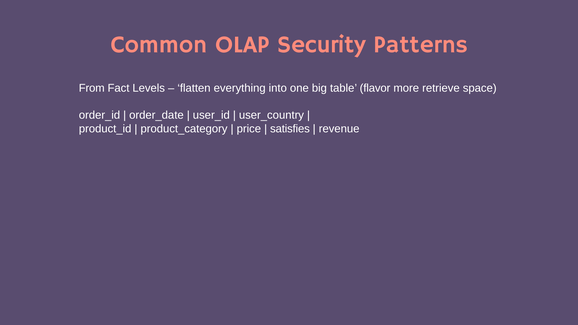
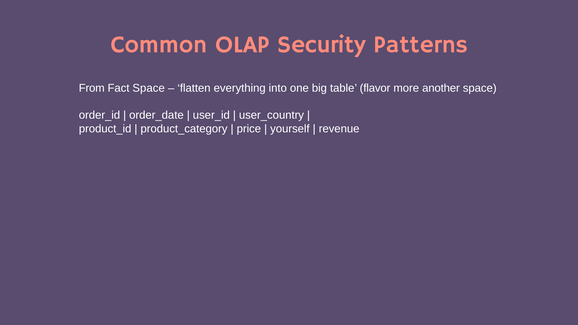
Fact Levels: Levels -> Space (149, 88)
retrieve: retrieve -> another (441, 88)
satisfies: satisfies -> yourself (290, 129)
